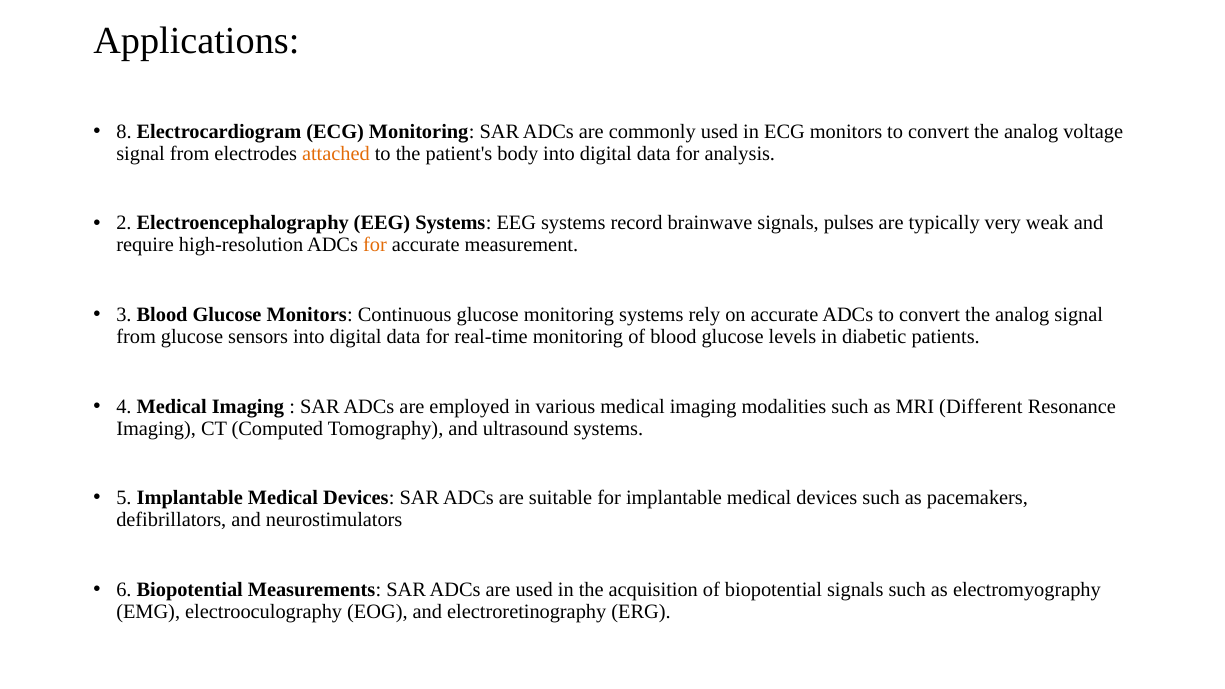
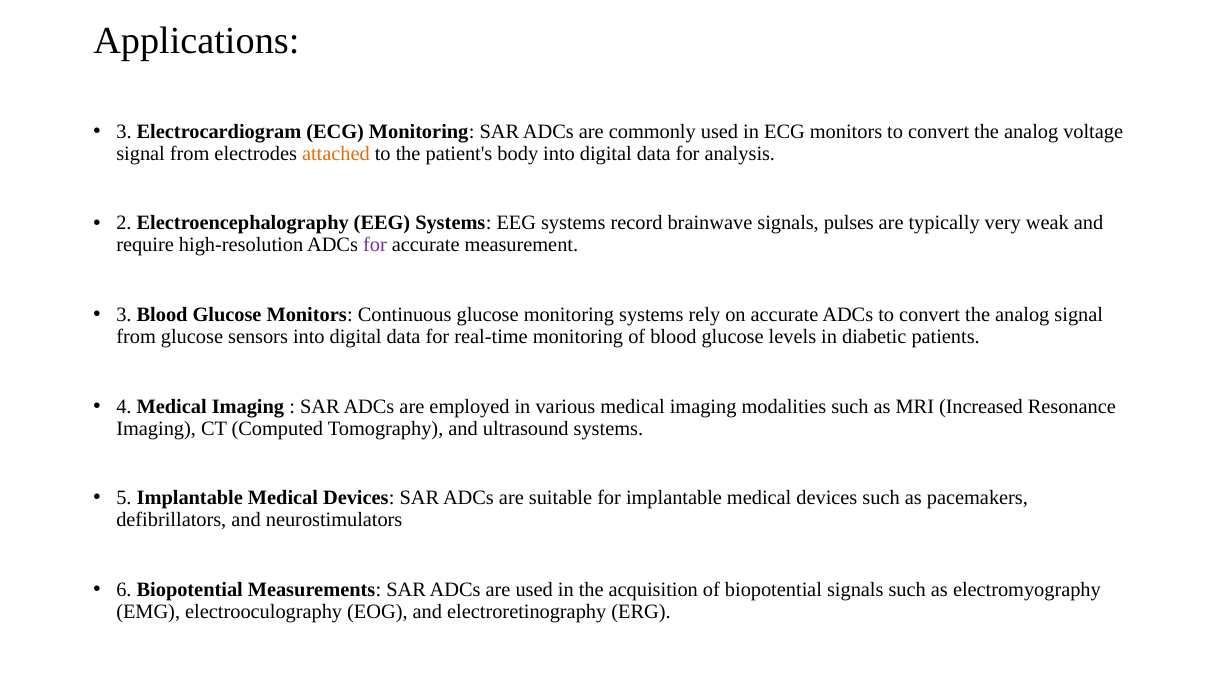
8: 8 -> 3 (124, 132)
for colour: orange -> purple (375, 245)
Different: Different -> Increased (981, 406)
